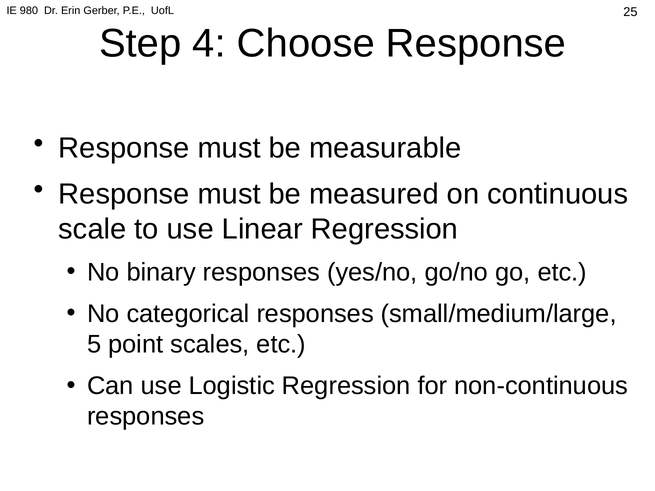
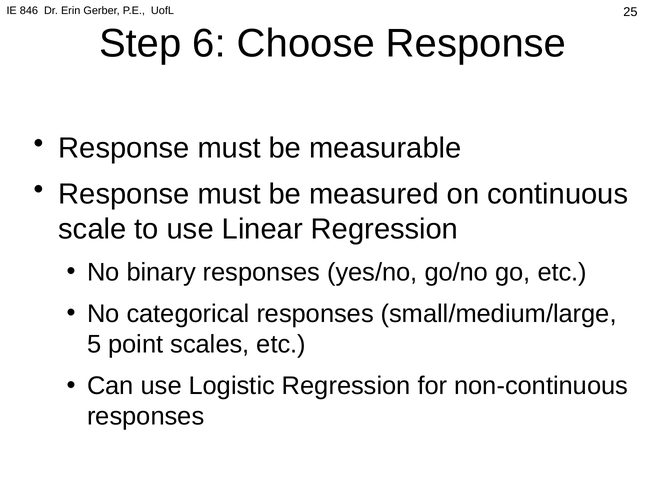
980: 980 -> 846 (29, 11)
4: 4 -> 6 (209, 44)
